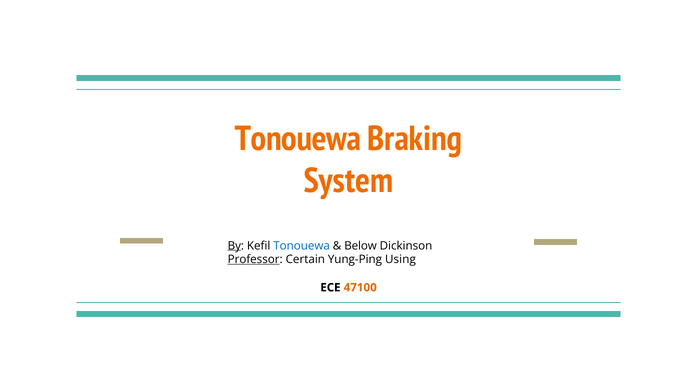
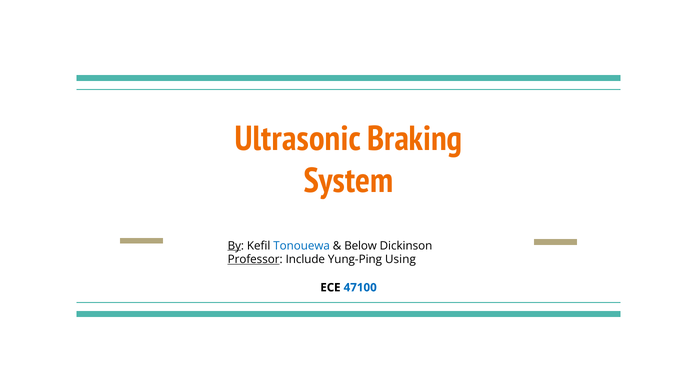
Tonouewa: Tonouewa -> Ultrasonic (298, 139)
Certain: Certain -> Include (305, 260)
47100 colour: orange -> blue (360, 288)
